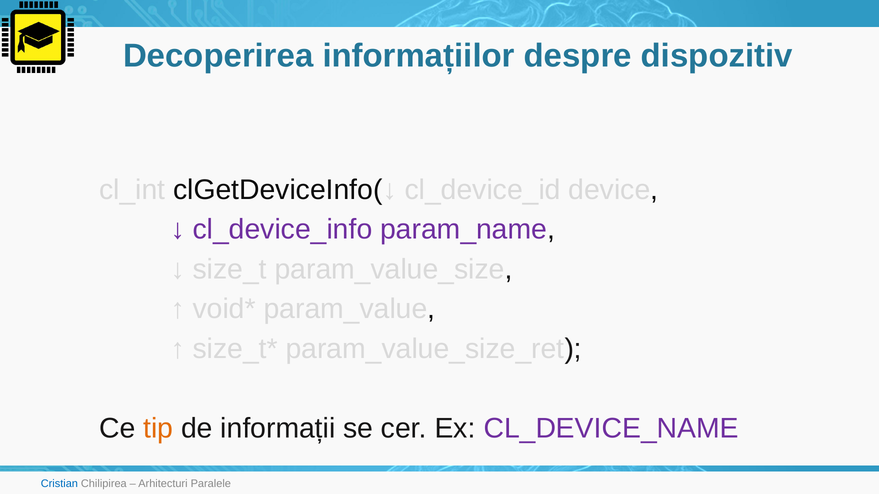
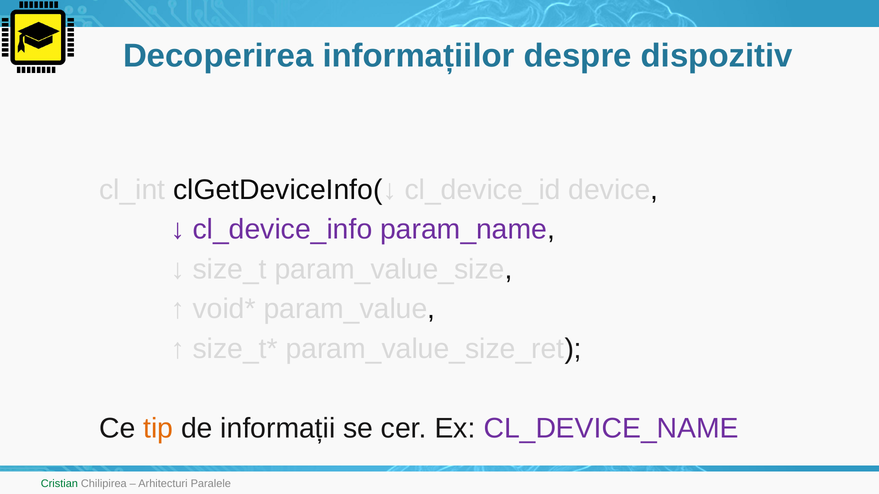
Cristian colour: blue -> green (59, 484)
